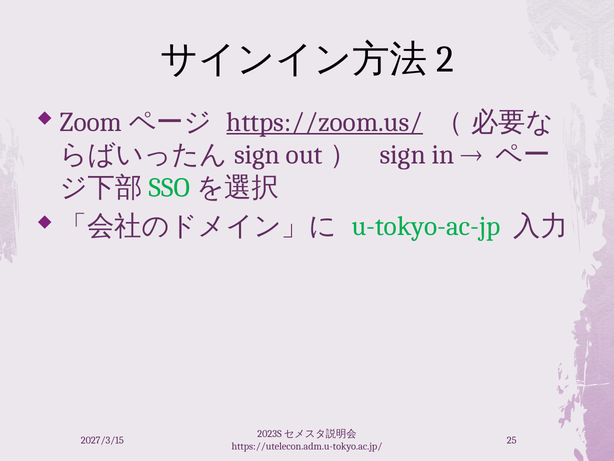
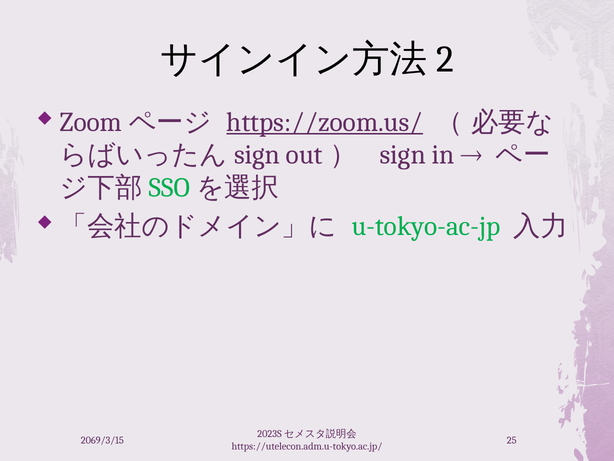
2027/3/15: 2027/3/15 -> 2069/3/15 (102, 440)
